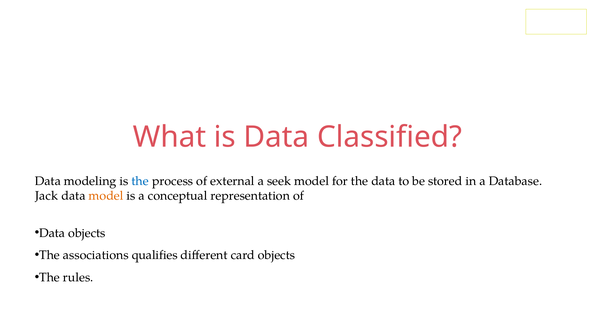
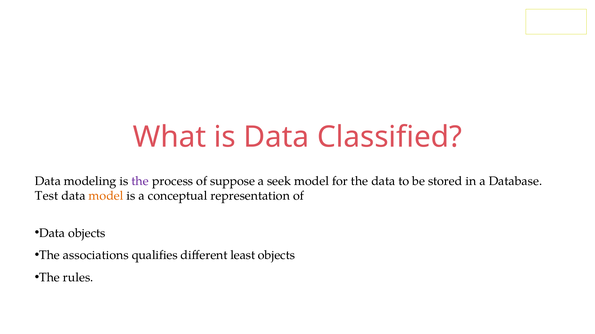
the colour: blue -> purple (140, 181)
external: external -> suppose (233, 181)
Jack: Jack -> Test (47, 196)
card: card -> least (243, 256)
